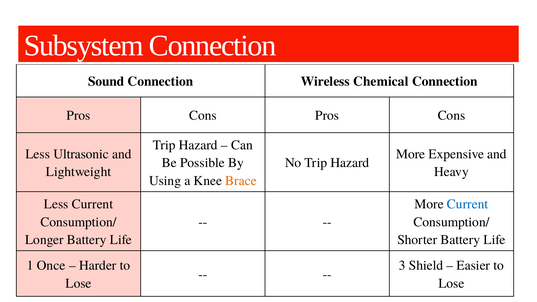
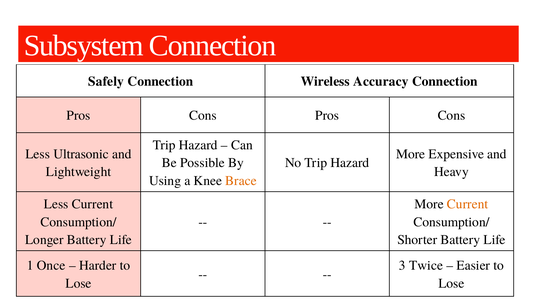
Sound: Sound -> Safely (106, 82)
Chemical: Chemical -> Accuracy (381, 82)
Current colour: blue -> orange (468, 204)
Shield: Shield -> Twice (426, 265)
